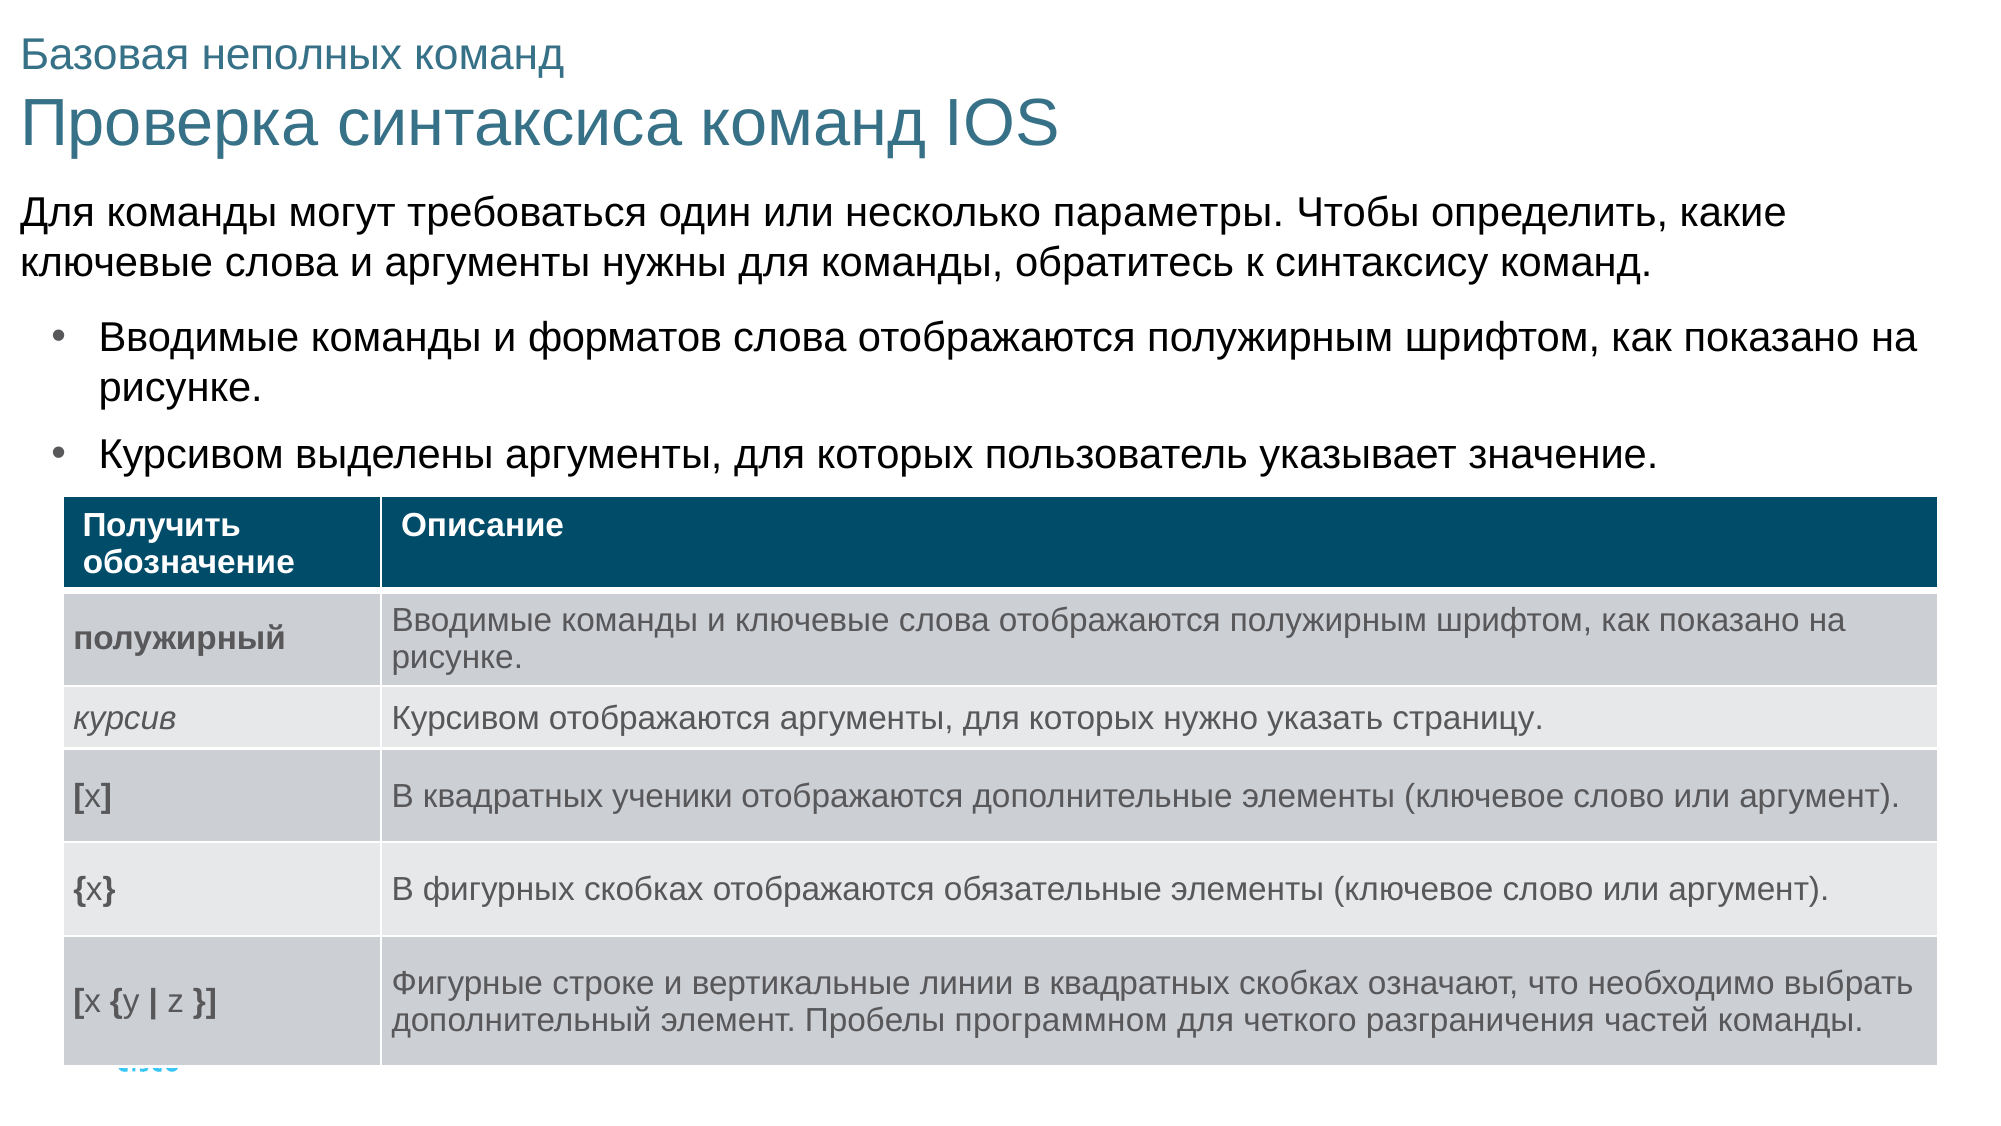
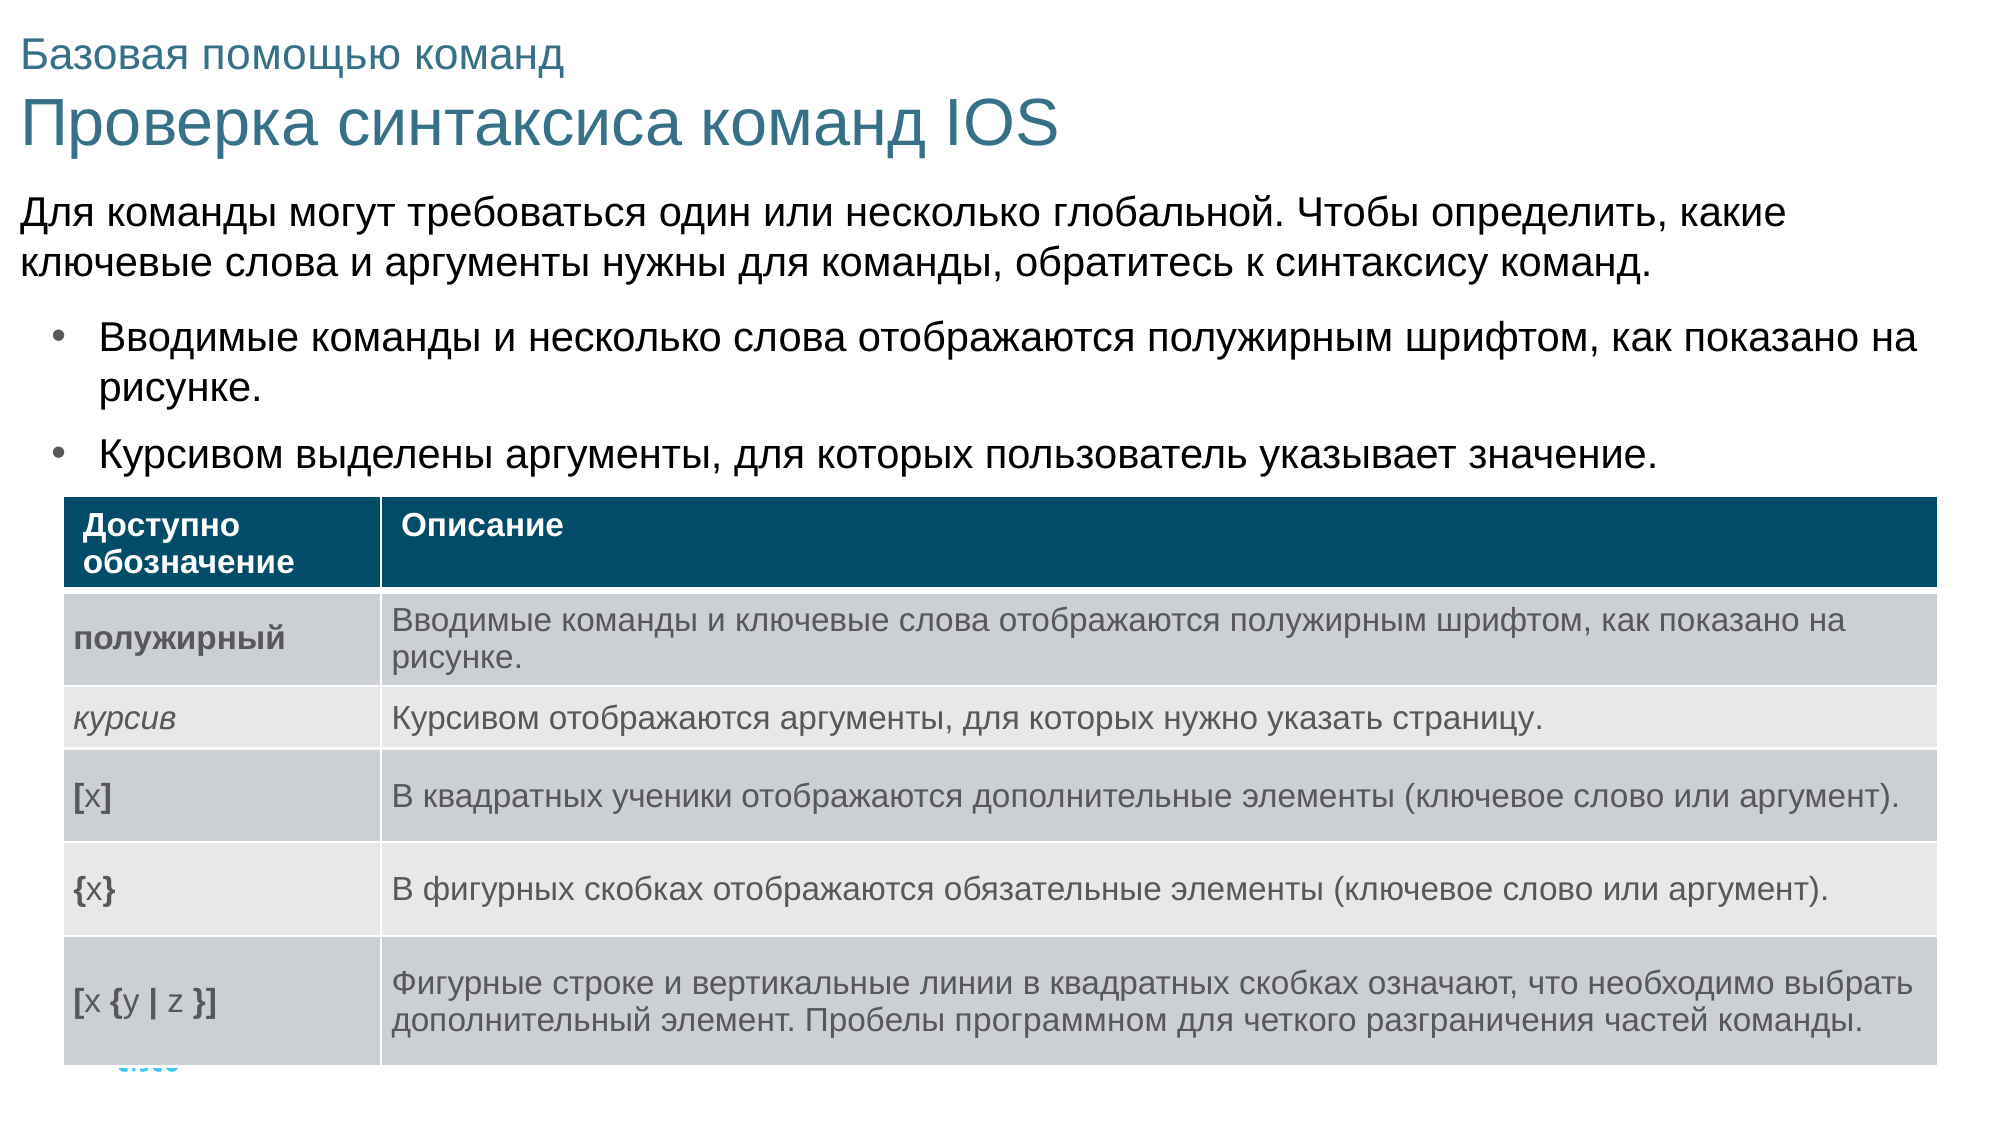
неполных: неполных -> помощью (301, 55)
параметры: параметры -> глобальной (1169, 213)
и форматов: форматов -> несколько (625, 338)
Получить: Получить -> Доступно (162, 525)
